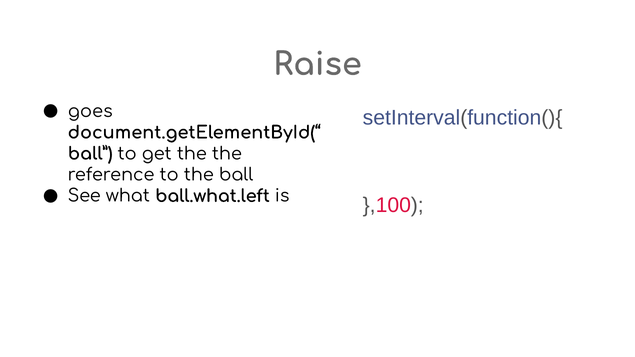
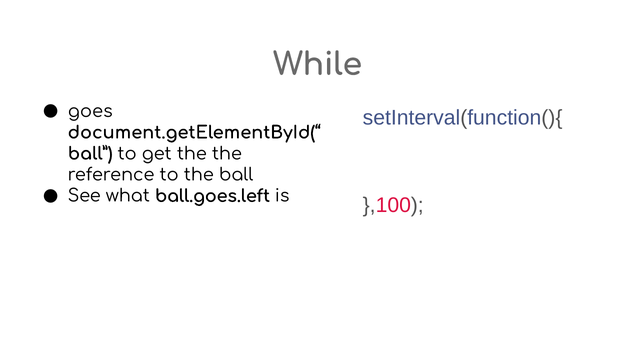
Raise: Raise -> While (318, 65)
ball.what.left: ball.what.left -> ball.goes.left (212, 196)
